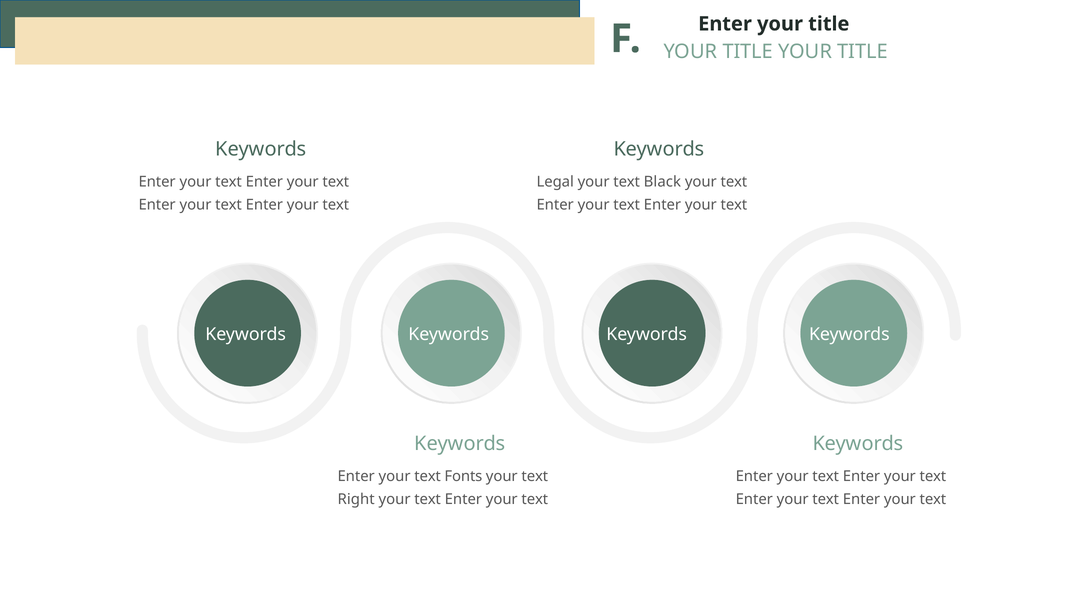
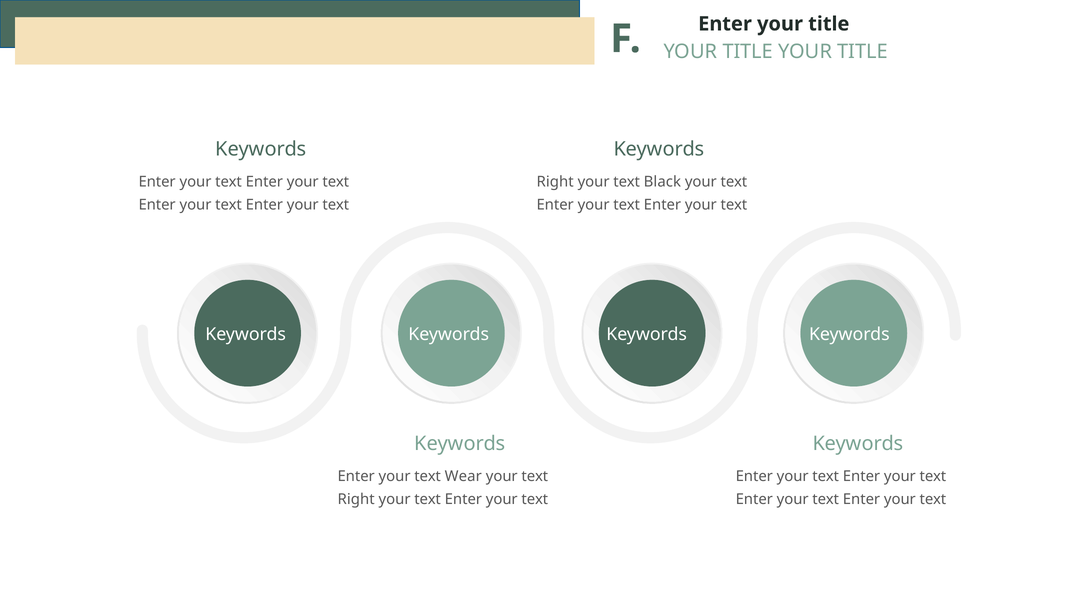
Legal: Legal -> Right (555, 182)
Fonts: Fonts -> Wear (463, 476)
